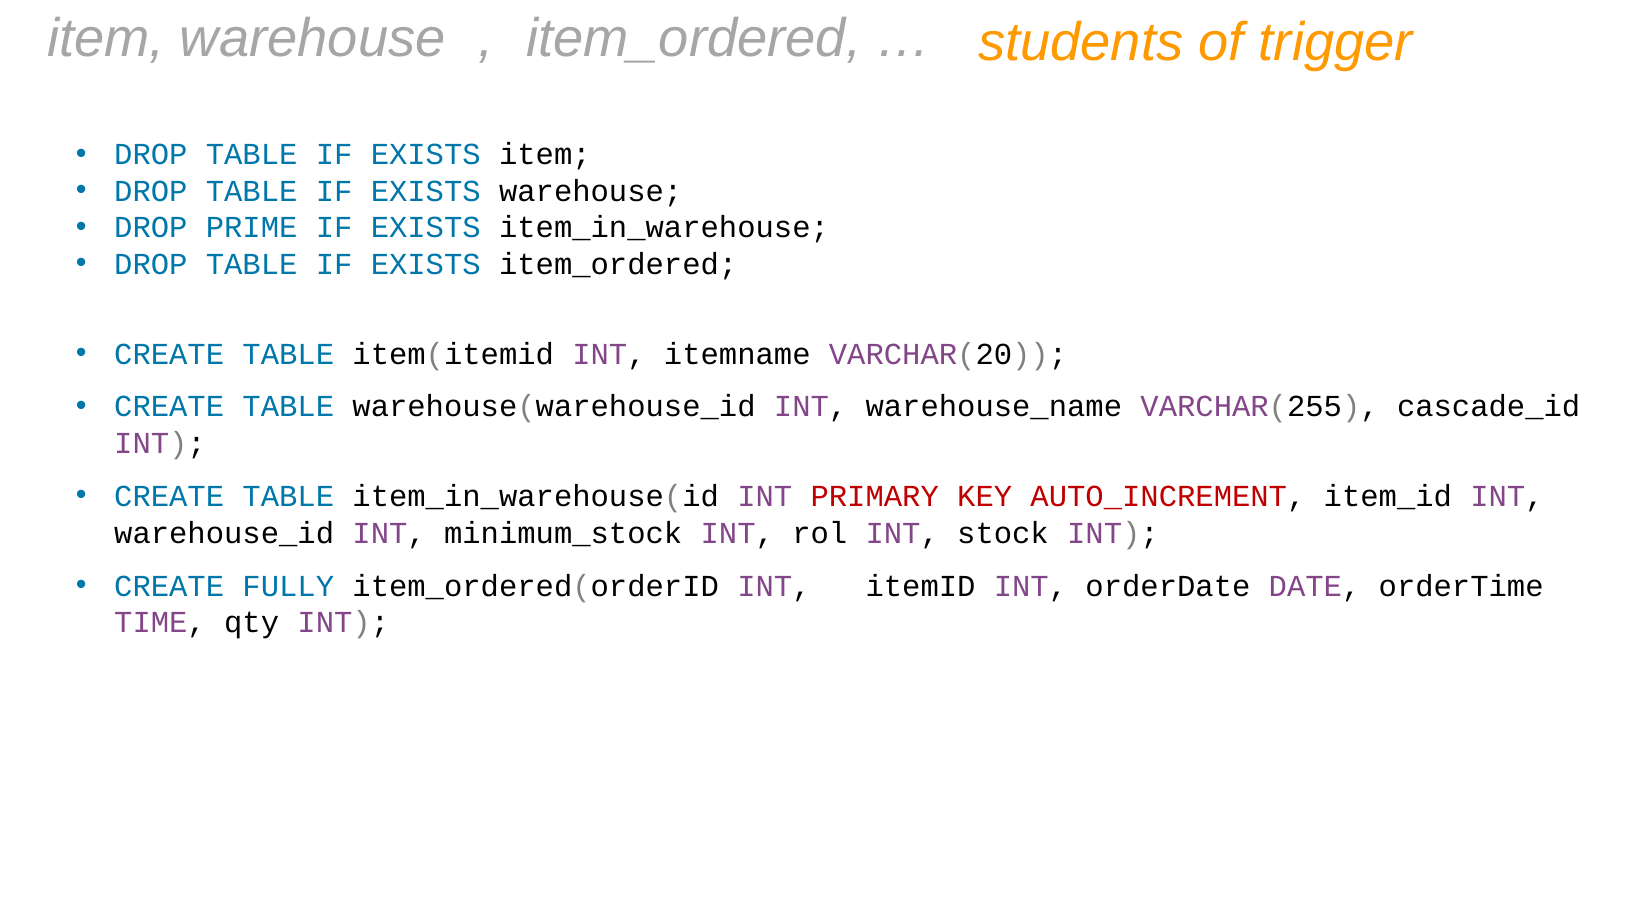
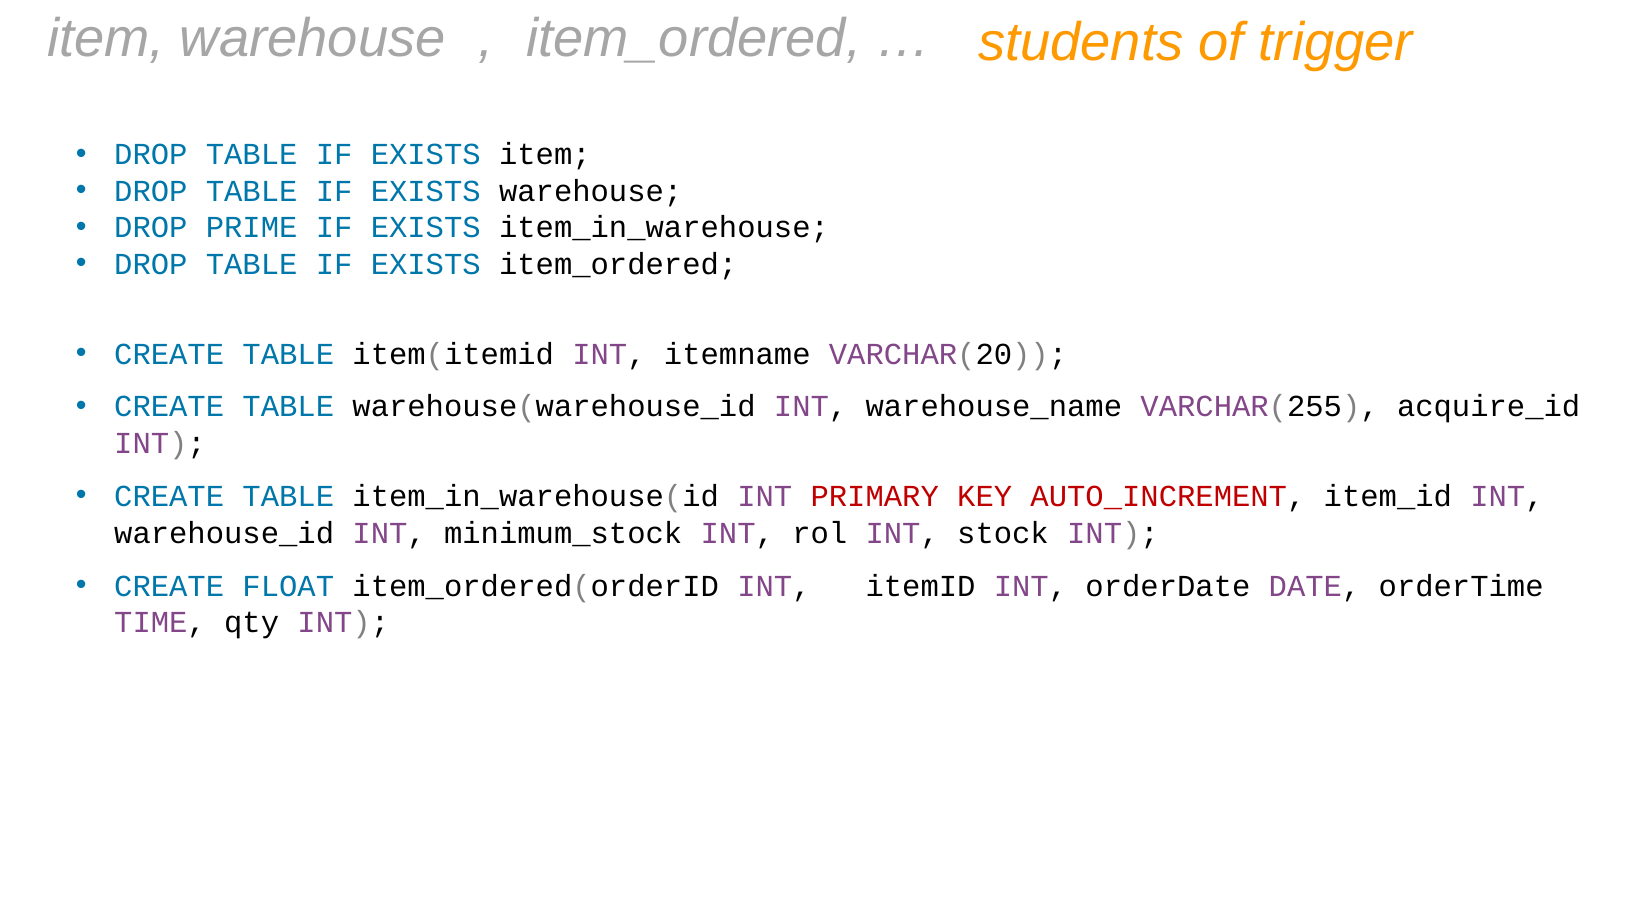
cascade_id: cascade_id -> acquire_id (1489, 407)
FULLY: FULLY -> FLOAT (288, 586)
